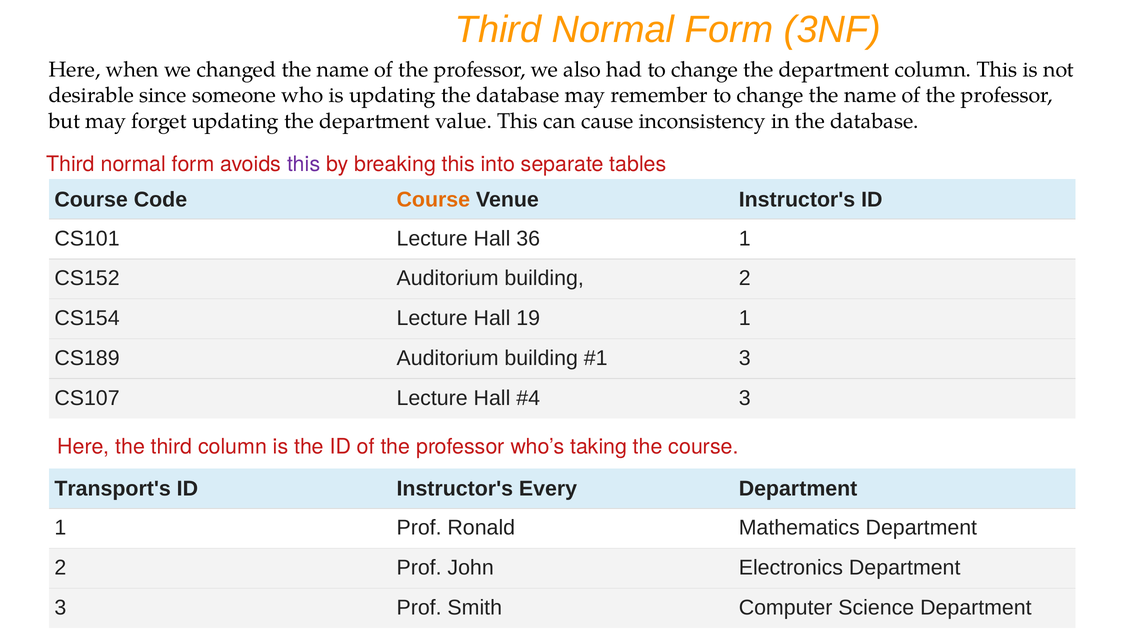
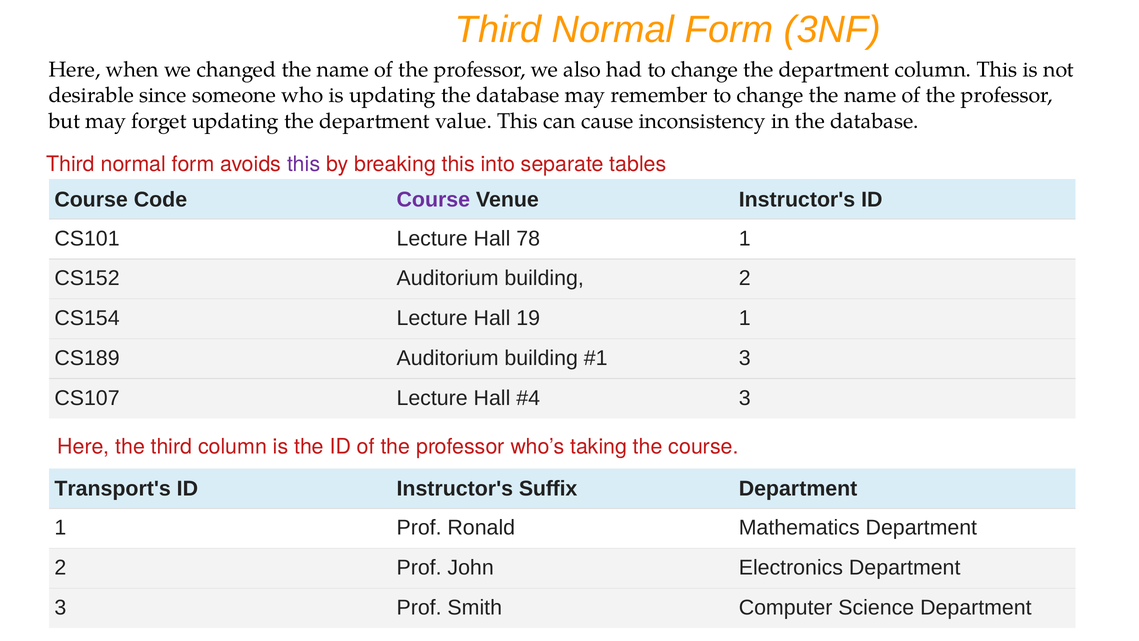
Course colour: orange -> purple (433, 199)
36: 36 -> 78 (528, 238)
Every: Every -> Suffix (548, 489)
